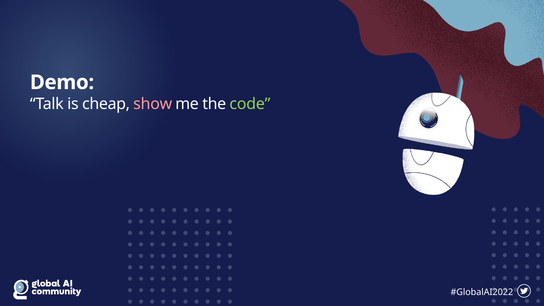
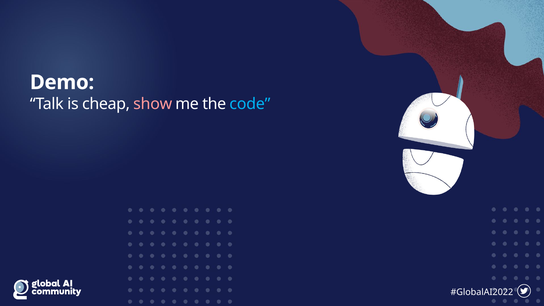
code colour: light green -> light blue (250, 104)
